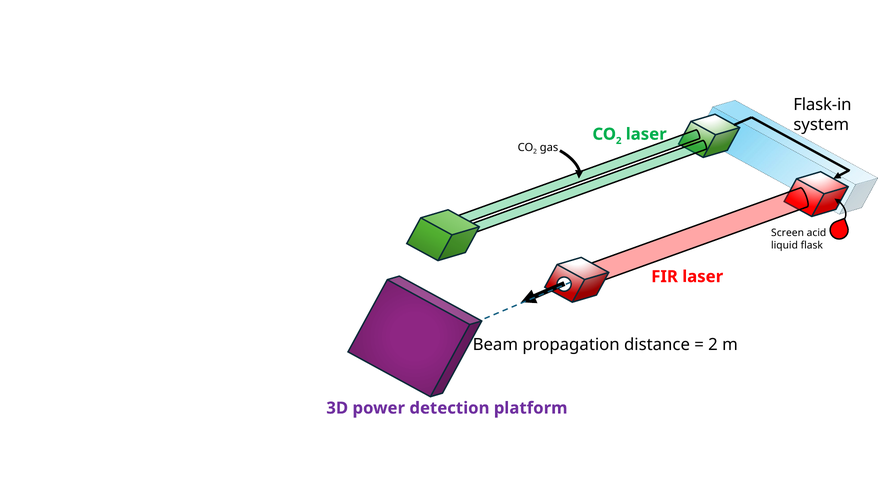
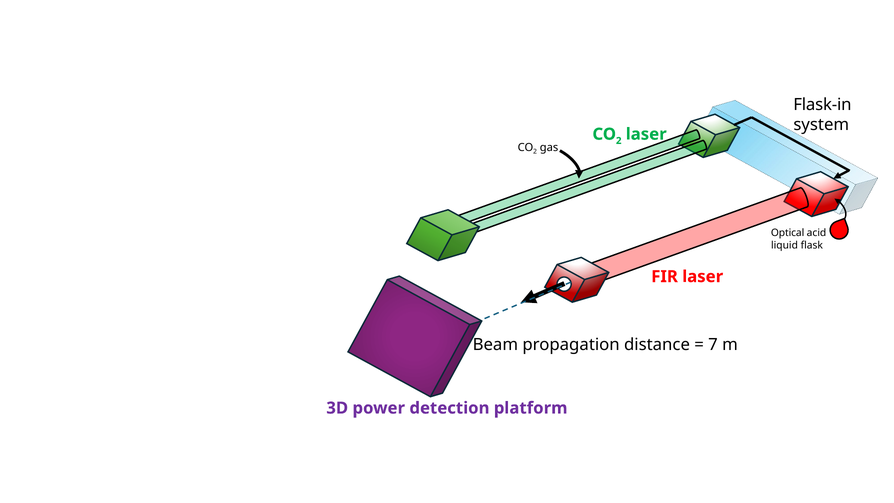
Screen: Screen -> Optical (788, 233)
2: 2 -> 7 (713, 345)
